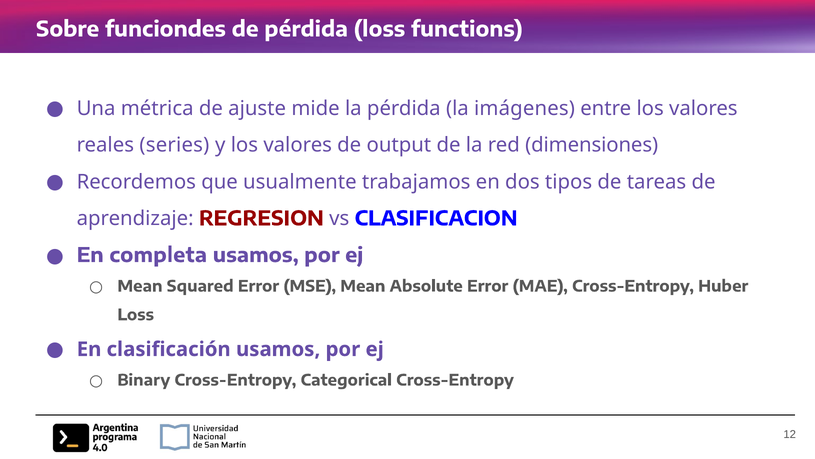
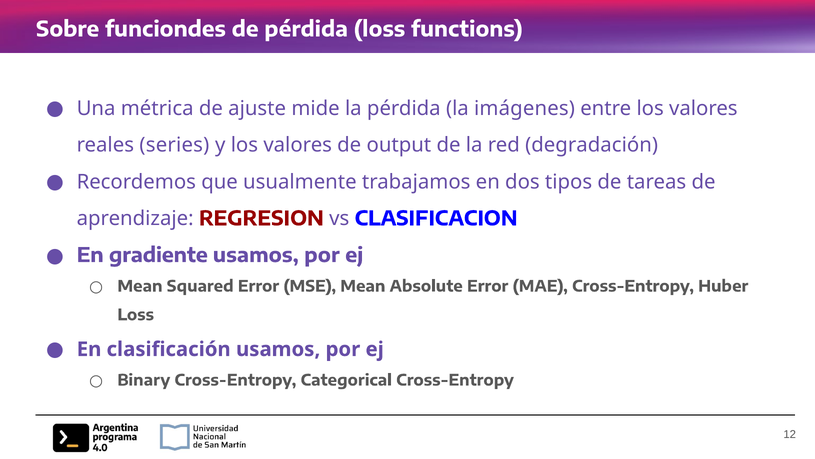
dimensiones: dimensiones -> degradación (592, 145)
completa: completa -> gradiente (158, 255)
